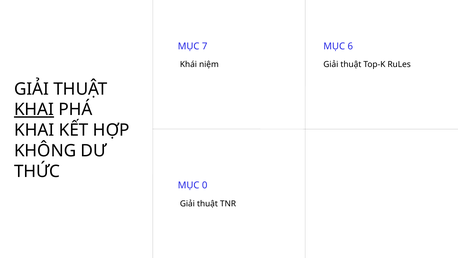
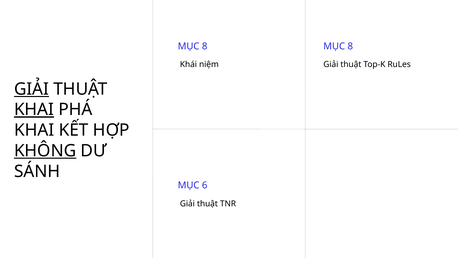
7: 7 -> 8 (205, 46)
6: 6 -> 8 (350, 46)
GIẢI underline: none -> present (32, 89)
KHÔNG underline: none -> present (45, 151)
THỨC: THỨC -> SÁNH (37, 171)
0: 0 -> 6 (205, 185)
